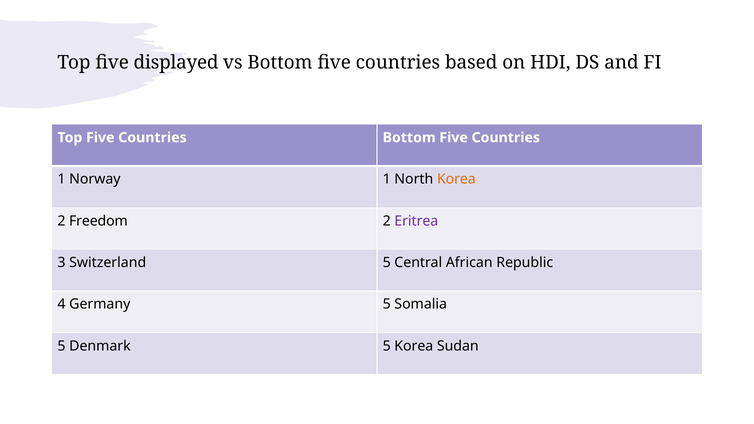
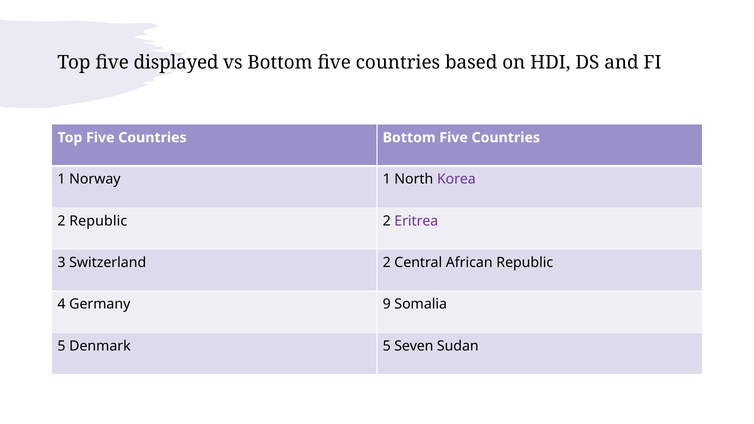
Korea colour: orange -> purple (456, 179)
2 Freedom: Freedom -> Republic (98, 221)
Switzerland 5: 5 -> 2 (387, 263)
Germany 5: 5 -> 9 (387, 304)
5 Korea: Korea -> Seven (414, 346)
